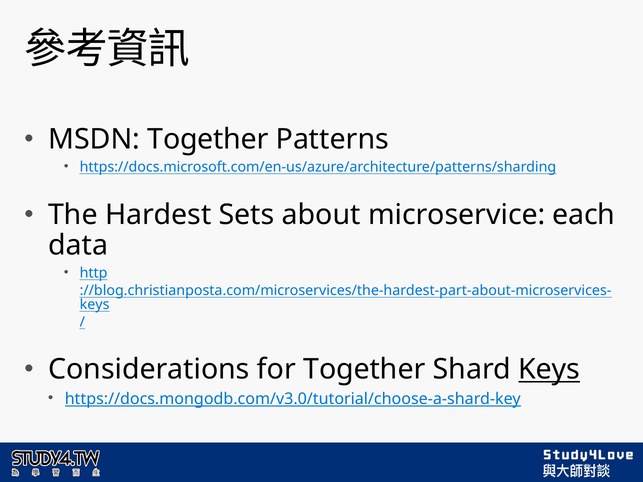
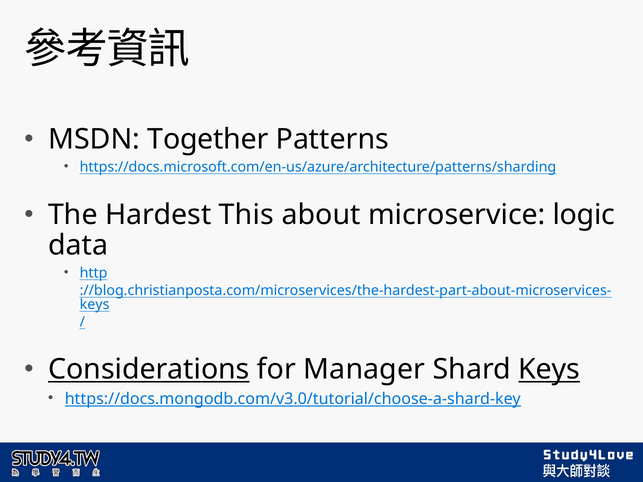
Sets: Sets -> This (246, 215)
each: each -> logic (584, 215)
Considerations underline: none -> present (149, 370)
for Together: Together -> Manager (364, 370)
